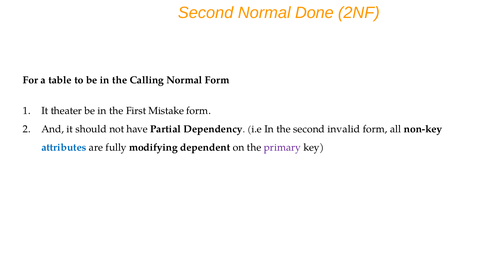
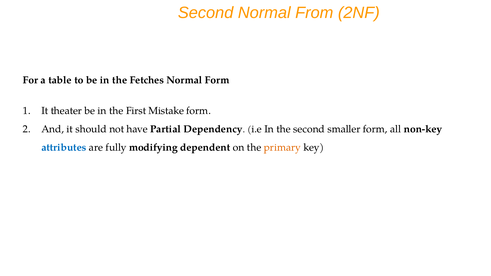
Done: Done -> From (314, 13)
Calling: Calling -> Fetches (147, 80)
invalid: invalid -> smaller (344, 129)
primary colour: purple -> orange (282, 148)
